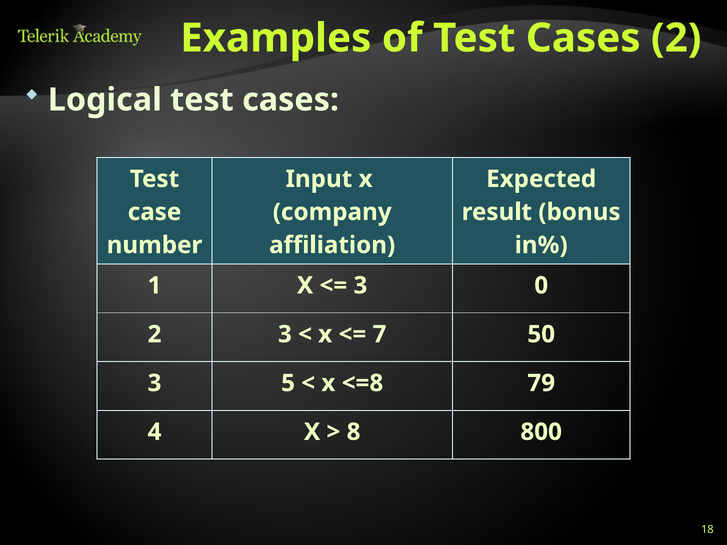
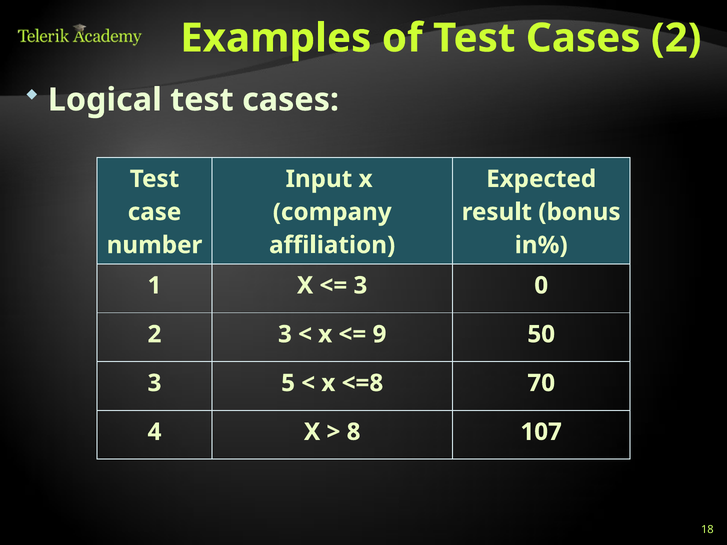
7: 7 -> 9 (380, 334)
79: 79 -> 70 (541, 383)
800: 800 -> 107 (541, 432)
